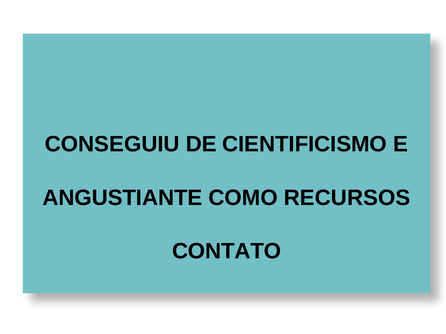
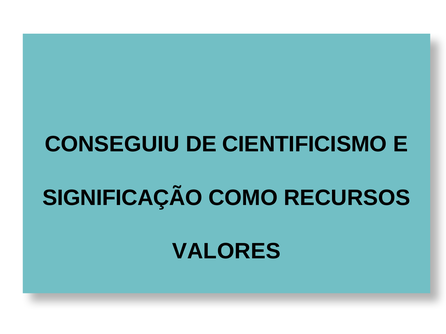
ANGUSTIANTE: ANGUSTIANTE -> SIGNIFICAÇÃO (122, 198)
CONTATO: CONTATO -> VALORES (226, 251)
